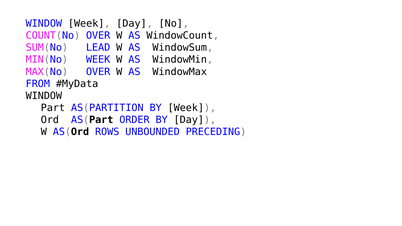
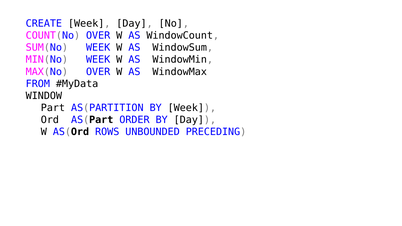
WINDOW: WINDOW -> CREATE (44, 23)
SUM(No LEAD: LEAD -> WEEK (98, 48)
